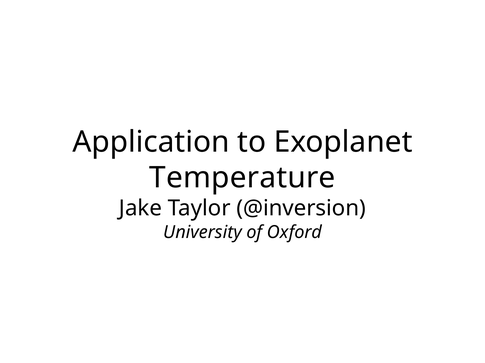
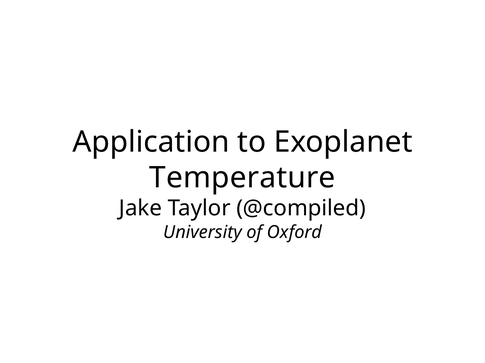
@inversion: @inversion -> @compiled (301, 209)
